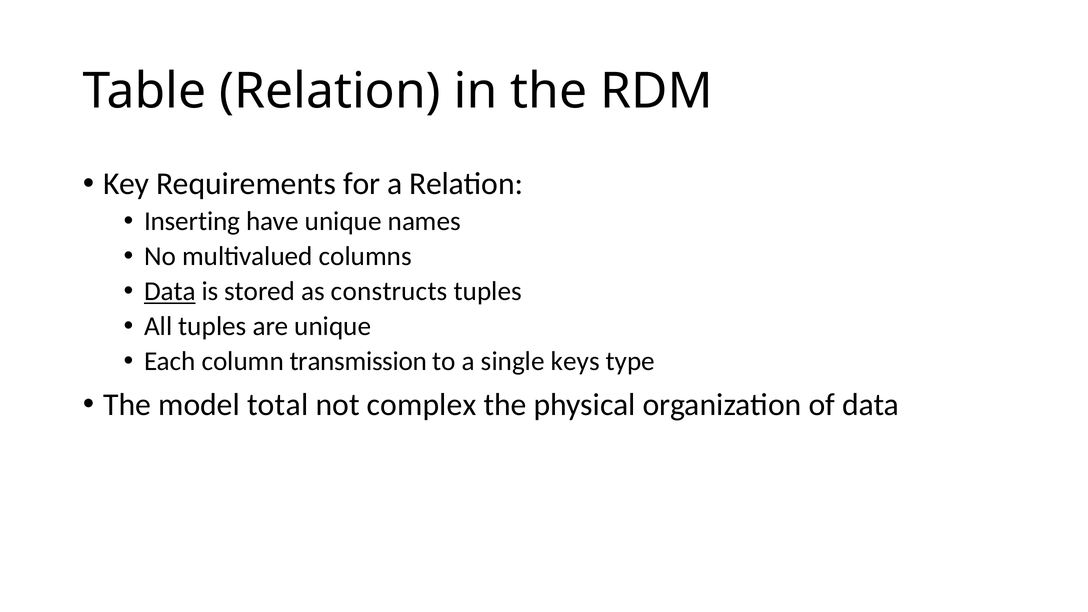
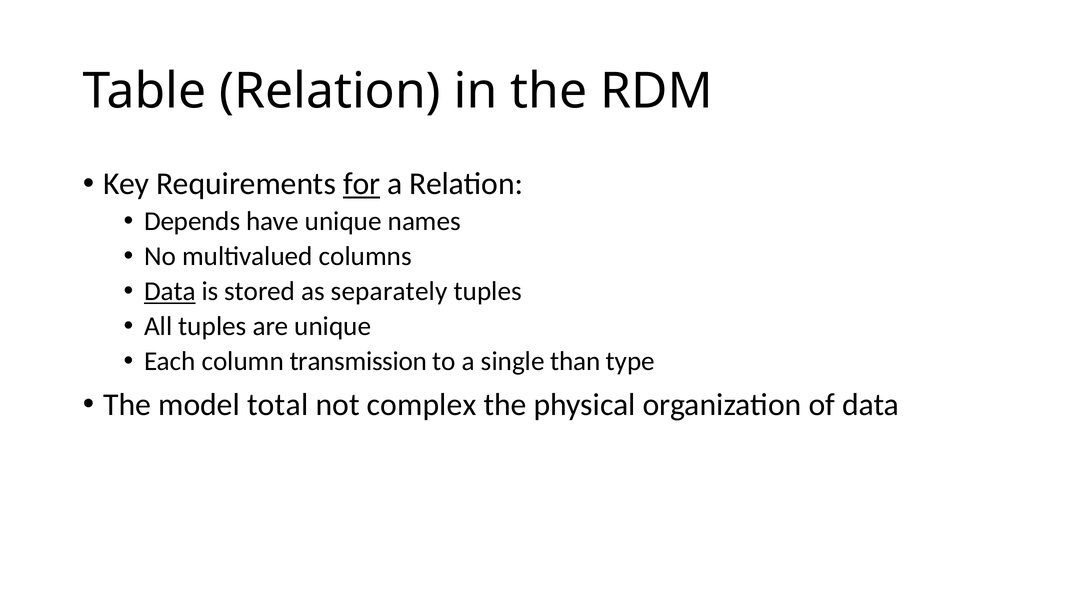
for underline: none -> present (362, 184)
Inserting: Inserting -> Depends (192, 221)
constructs: constructs -> separately (389, 291)
keys: keys -> than (575, 361)
